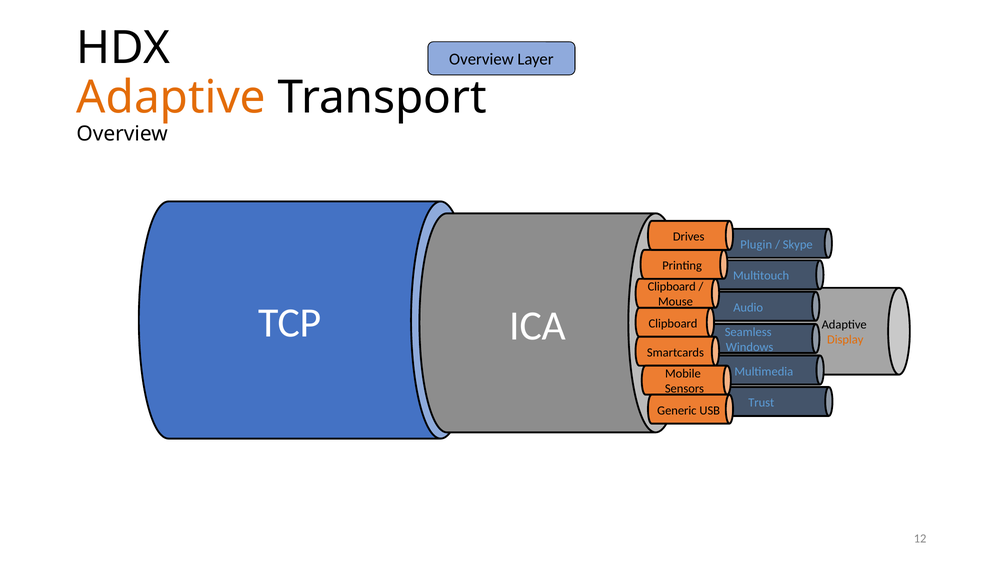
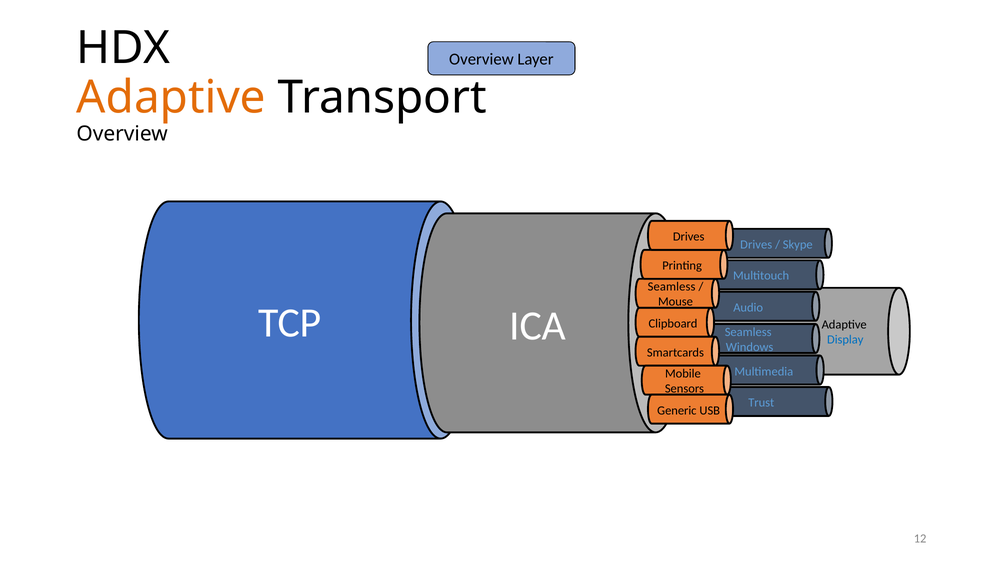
Plugin: Plugin -> Drives (756, 245)
Clipboard: Clipboard -> Seamless (672, 287)
Display colour: orange -> blue (845, 340)
